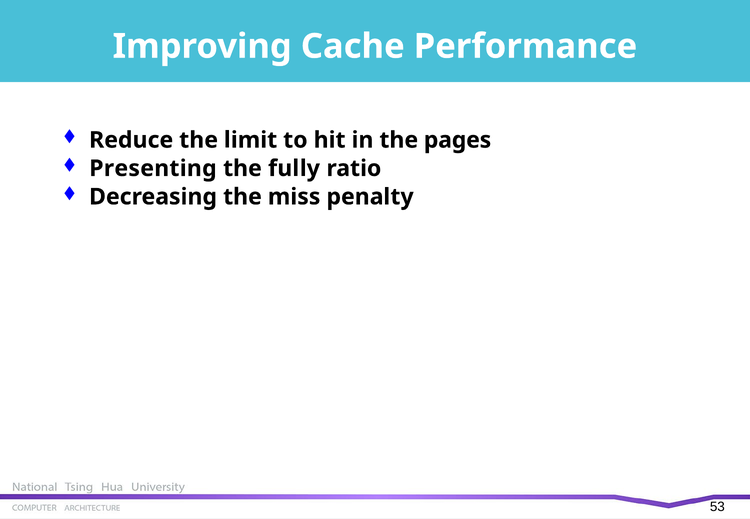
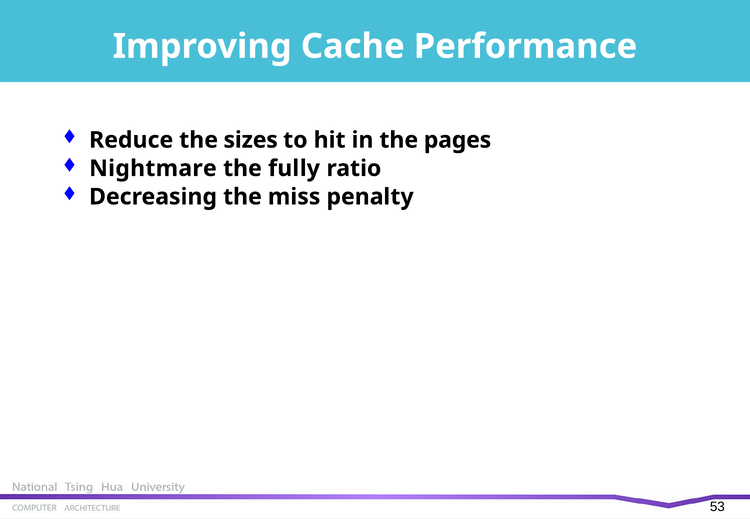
limit: limit -> sizes (251, 140)
Presenting: Presenting -> Nightmare (153, 168)
